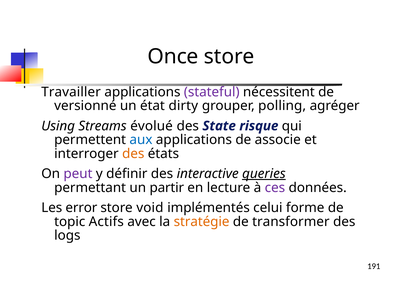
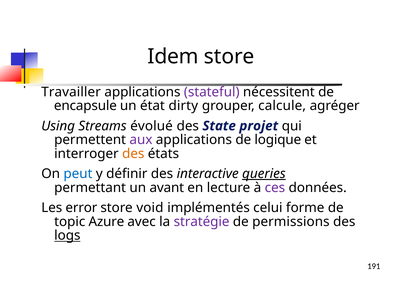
Once: Once -> Idem (173, 57)
versionné: versionné -> encapsule (85, 106)
polling: polling -> calcule (282, 106)
risque: risque -> projet (259, 126)
aux colour: blue -> purple (141, 140)
associe: associe -> logique (278, 140)
peut colour: purple -> blue (78, 174)
partir: partir -> avant (167, 188)
Actifs: Actifs -> Azure (106, 222)
stratégie colour: orange -> purple (202, 222)
transformer: transformer -> permissions (291, 222)
logs underline: none -> present (67, 236)
